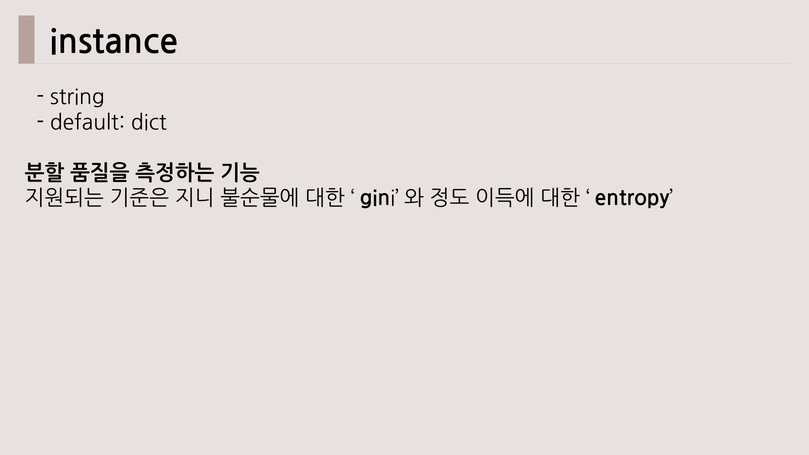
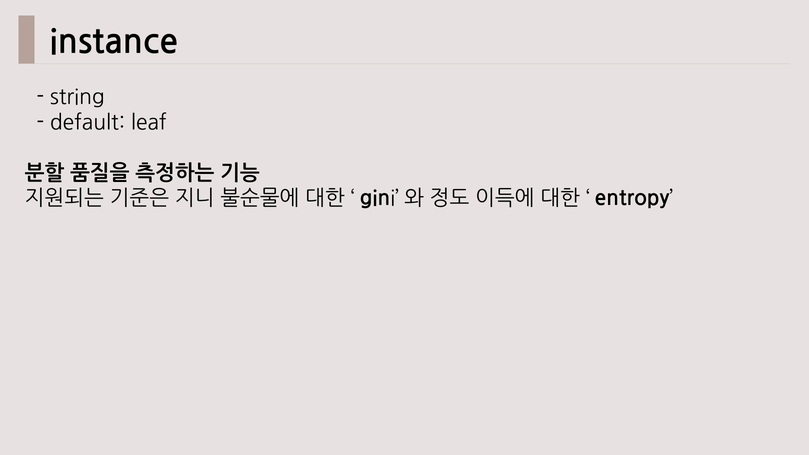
dict: dict -> leaf (149, 123)
